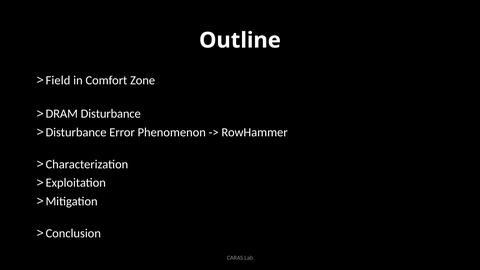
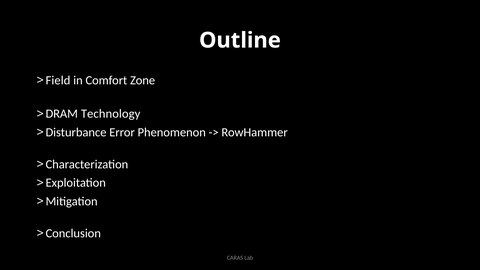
DRAM Disturbance: Disturbance -> Technology (111, 114)
